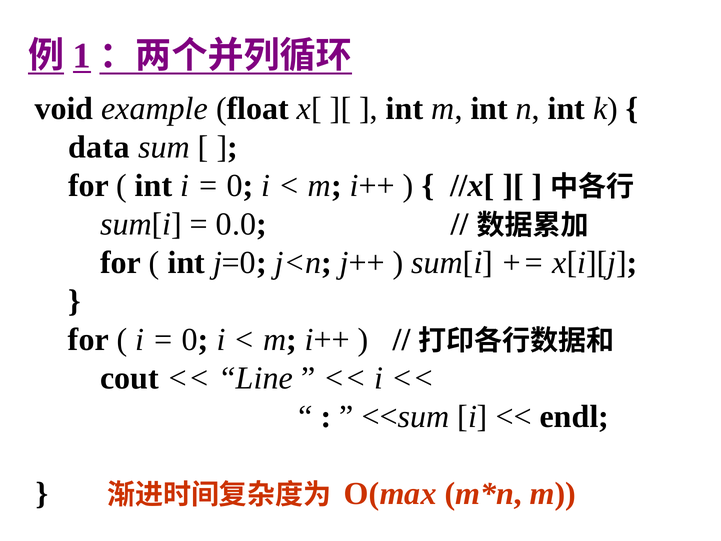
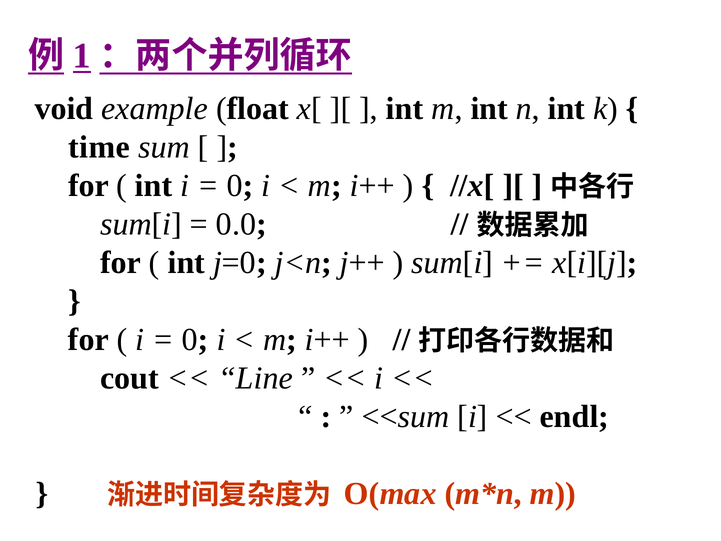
data: data -> time (99, 147)
